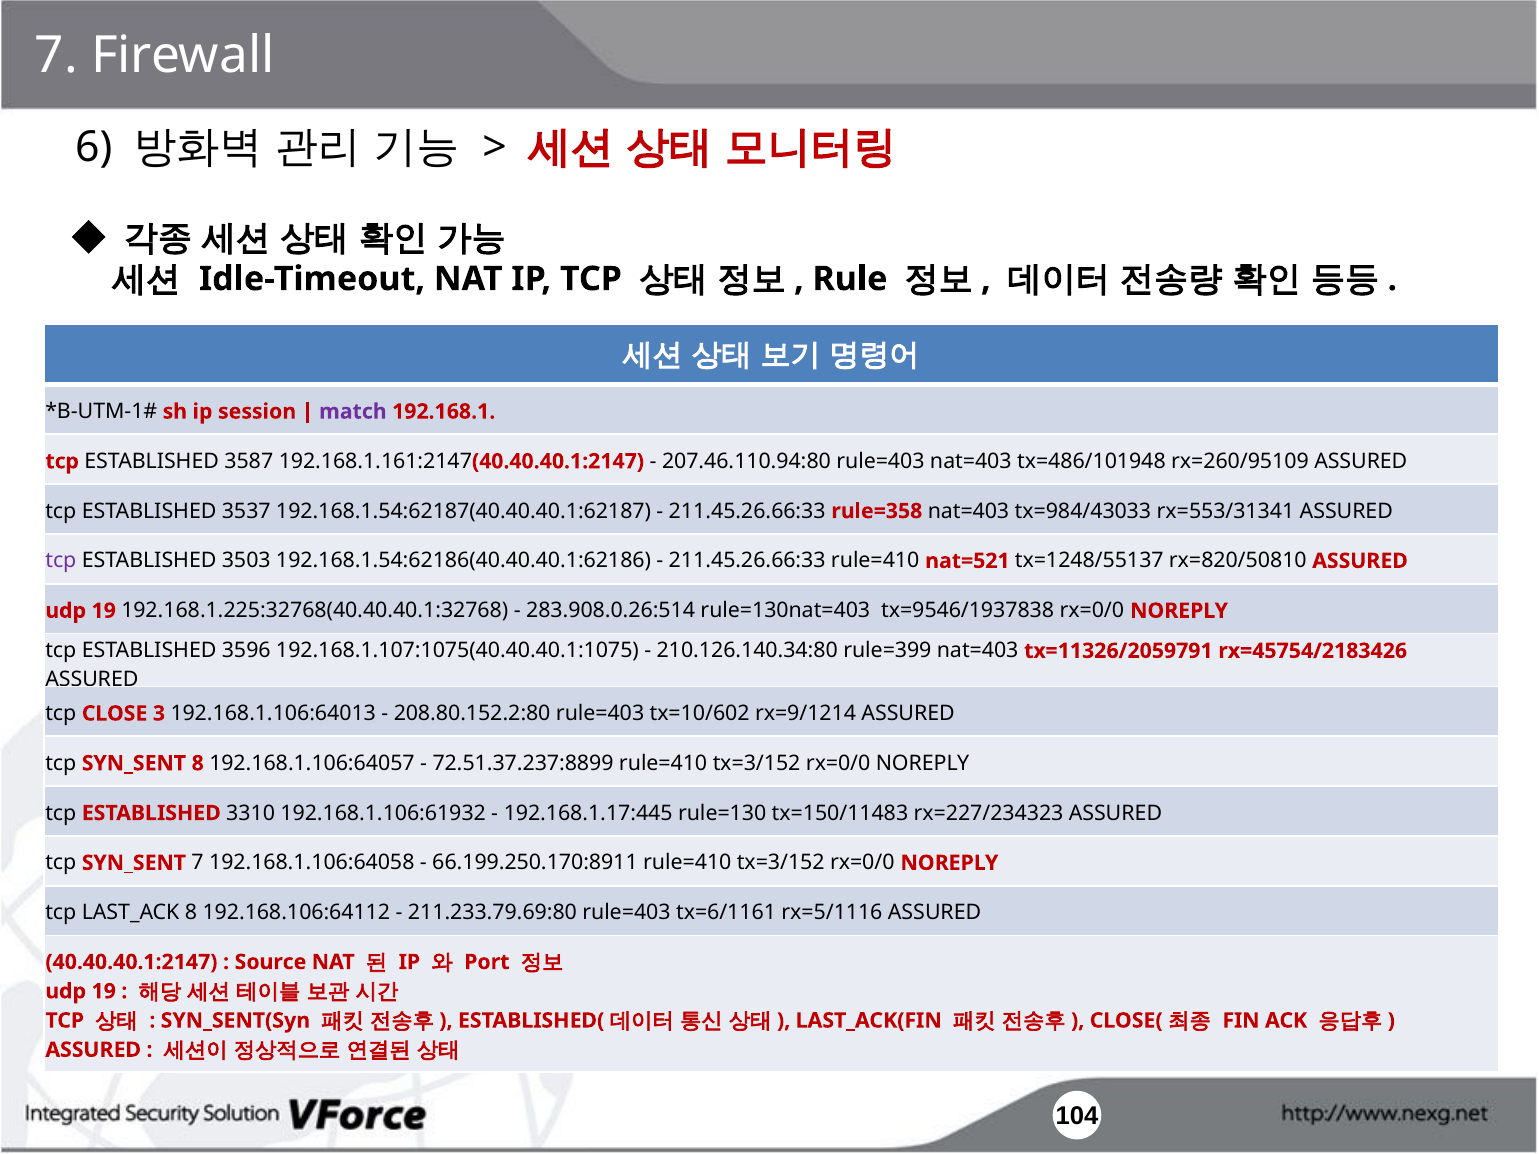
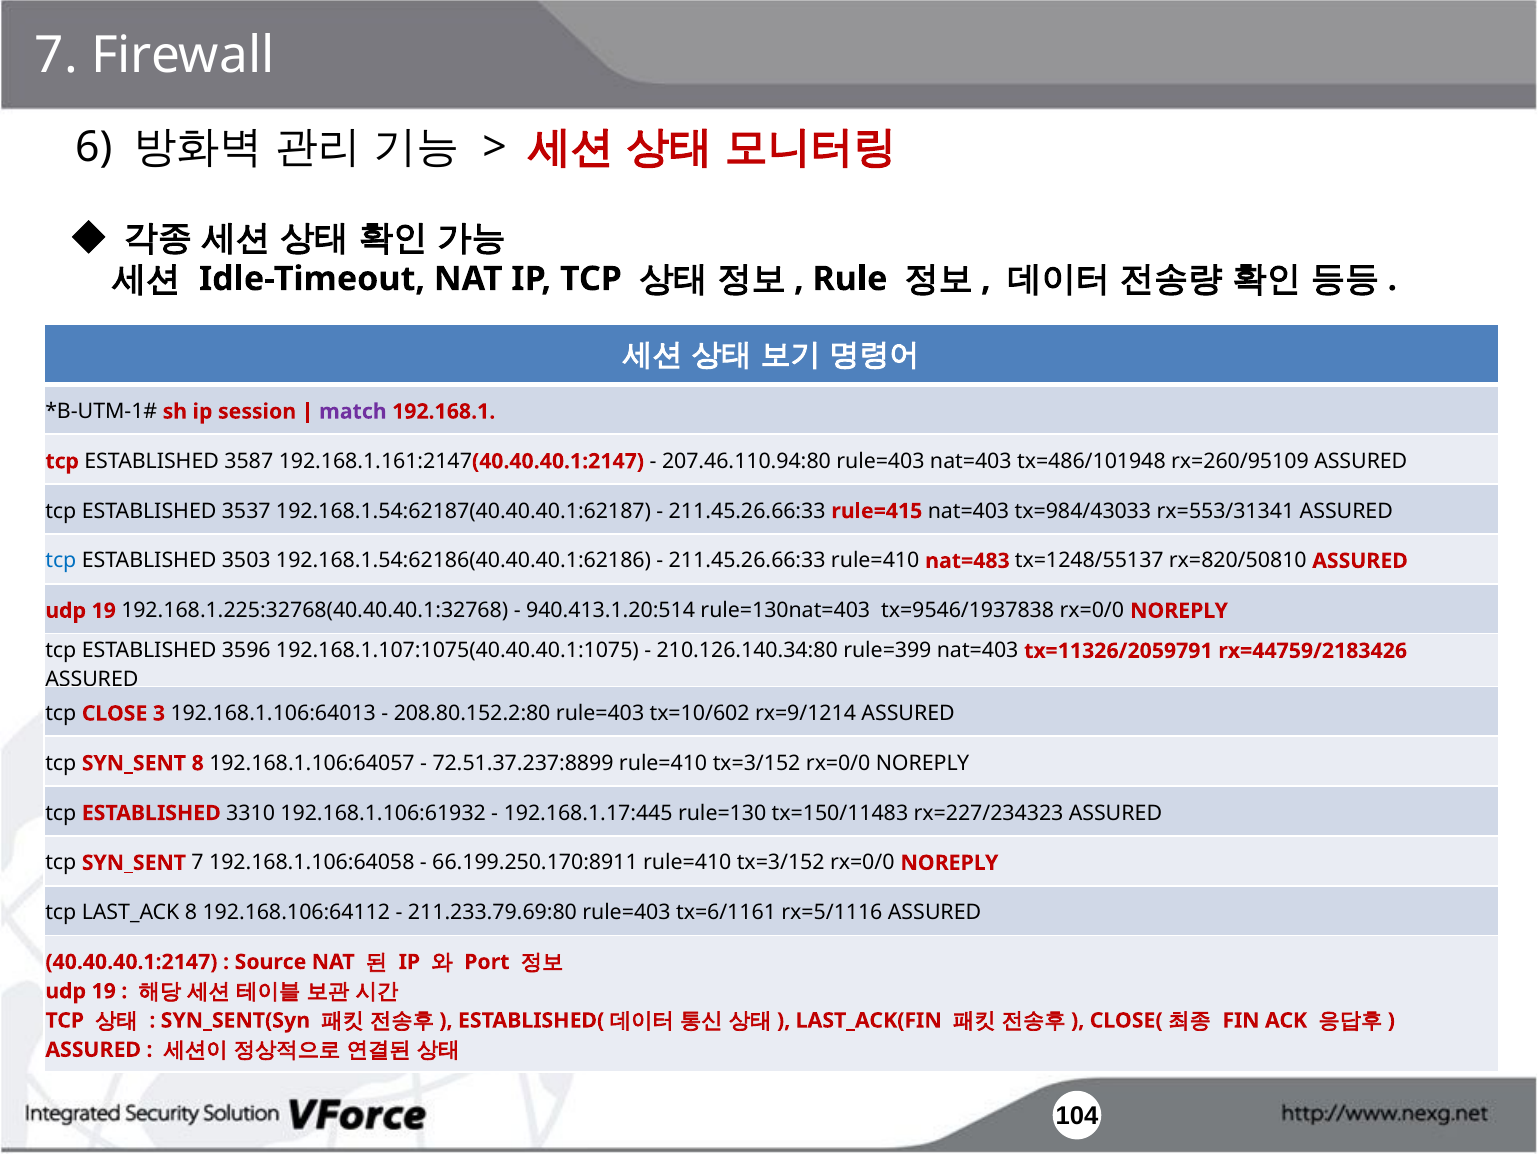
rule=358: rule=358 -> rule=415 (877, 511)
tcp colour: purple -> blue (61, 561)
nat=521: nat=521 -> nat=483 (967, 561)
283.908.0.26:514: 283.908.0.26:514 -> 940.413.1.20:514 (611, 611)
rx=45754/2183426: rx=45754/2183426 -> rx=44759/2183426 (1313, 651)
